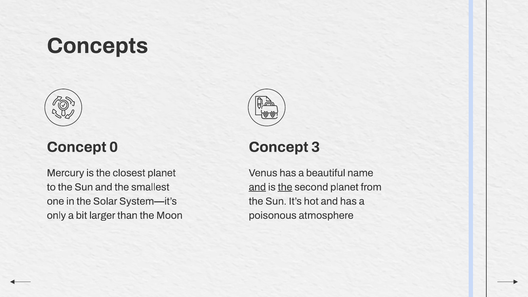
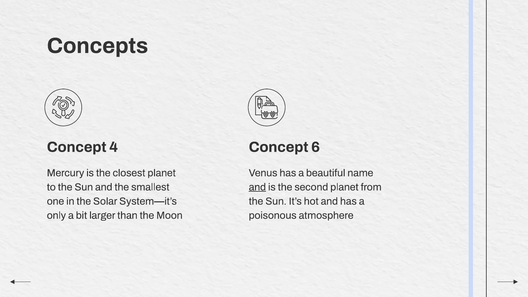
0: 0 -> 4 (114, 147)
3: 3 -> 6 (316, 147)
the underline: present -> none (285, 187)
